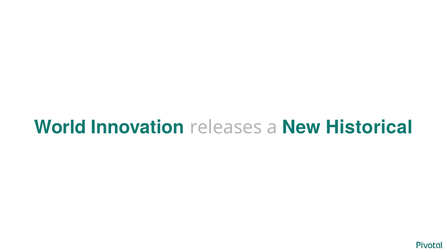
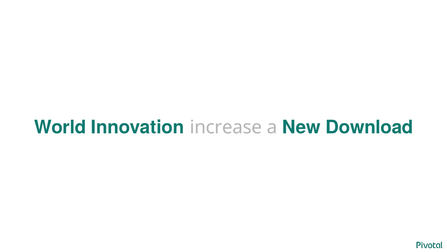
releases: releases -> increase (226, 127)
Historical: Historical -> Download (369, 127)
